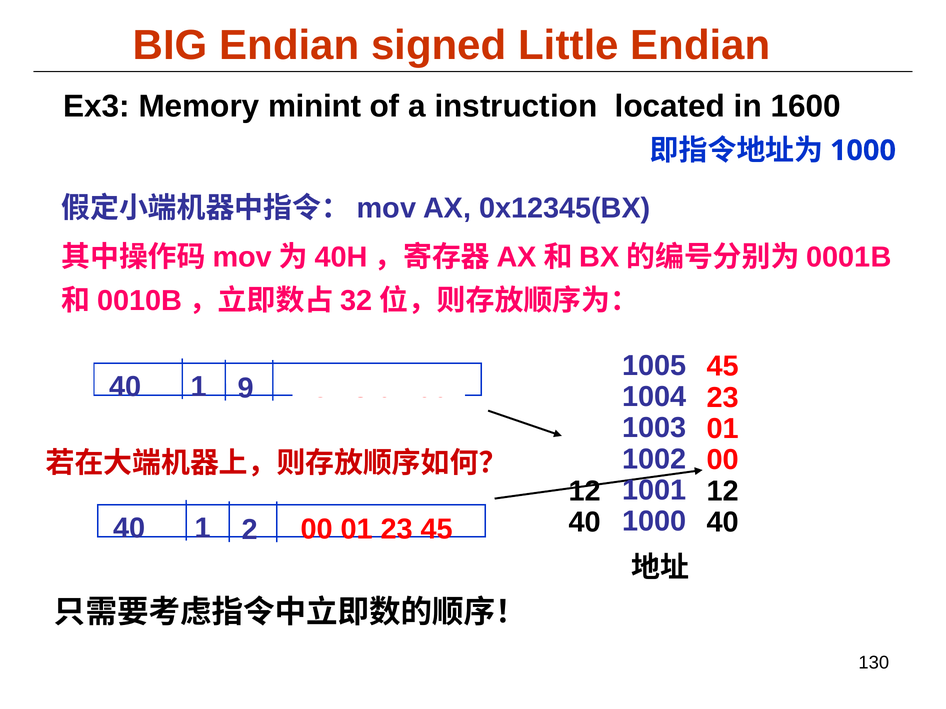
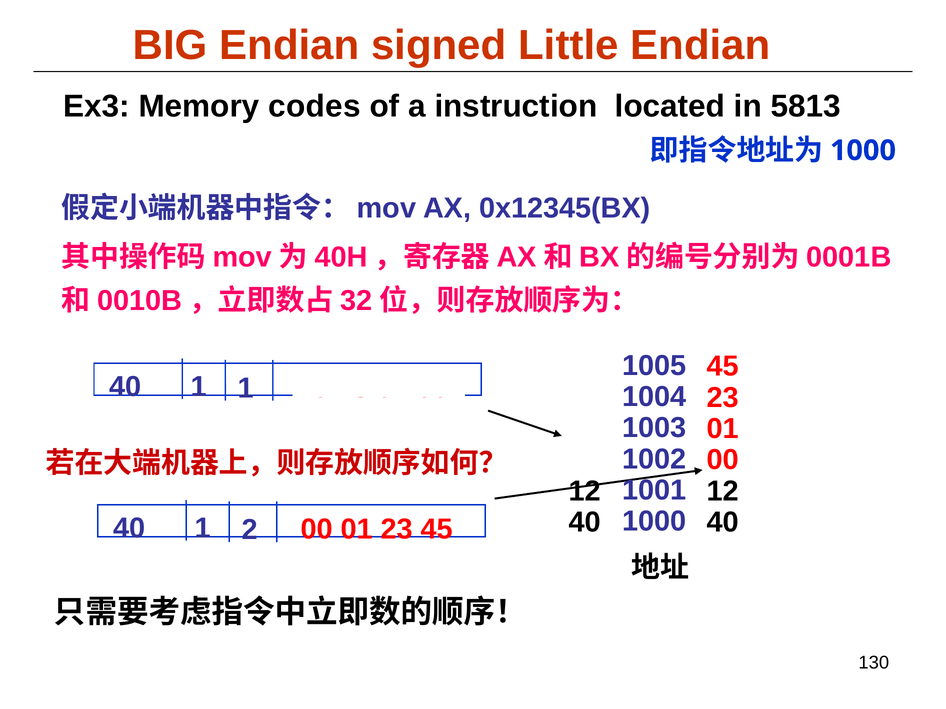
minint: minint -> codes (314, 106)
1600: 1600 -> 5813 (806, 106)
1 9: 9 -> 1 (246, 388)
